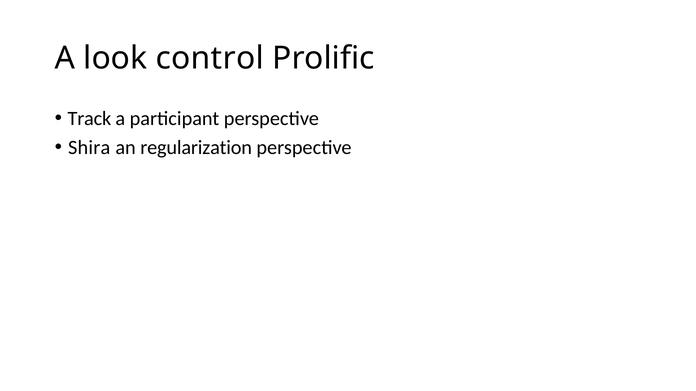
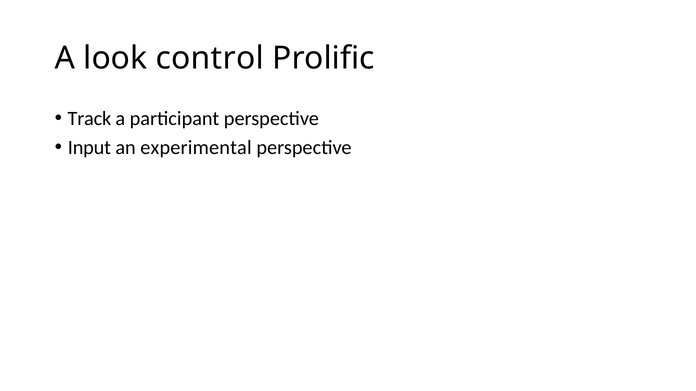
Shira: Shira -> Input (89, 148)
regularization: regularization -> experimental (196, 148)
